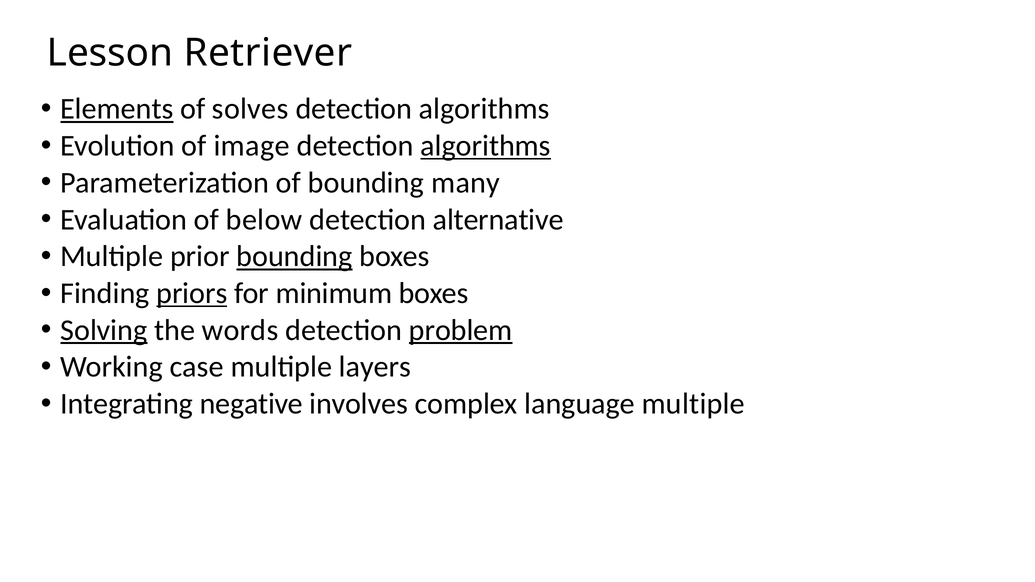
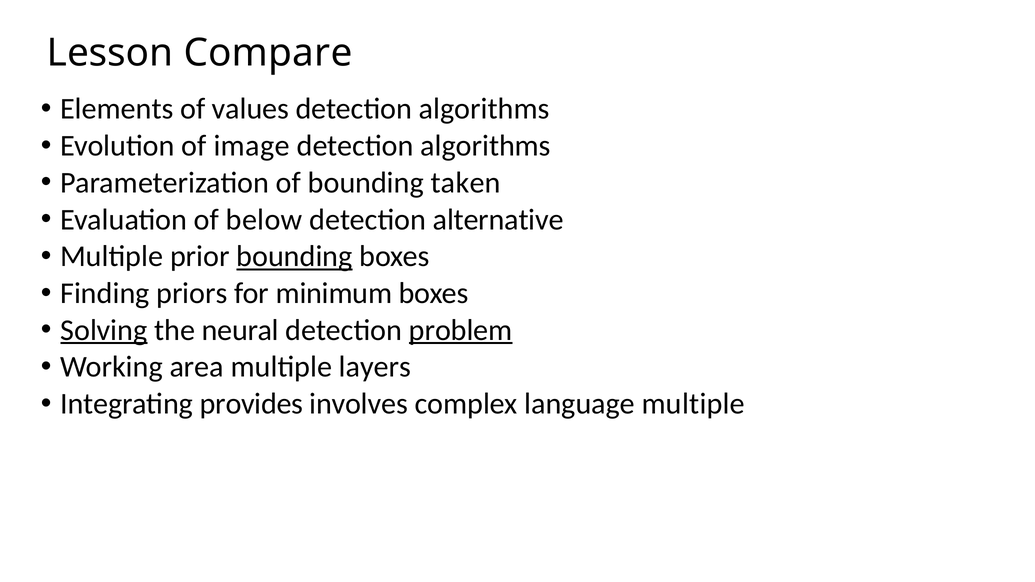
Retriever: Retriever -> Compare (268, 53)
Elements underline: present -> none (117, 109)
solves: solves -> values (250, 109)
algorithms underline: present -> none (486, 146)
many: many -> taken (466, 183)
priors underline: present -> none (192, 293)
words: words -> neural (240, 330)
case: case -> area (197, 367)
negative: negative -> provides (251, 404)
